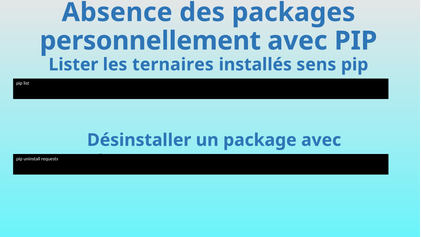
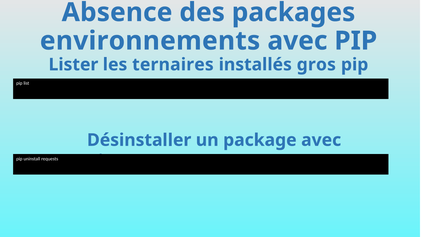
personnellement: personnellement -> environnements (150, 41)
sens: sens -> gros (316, 65)
